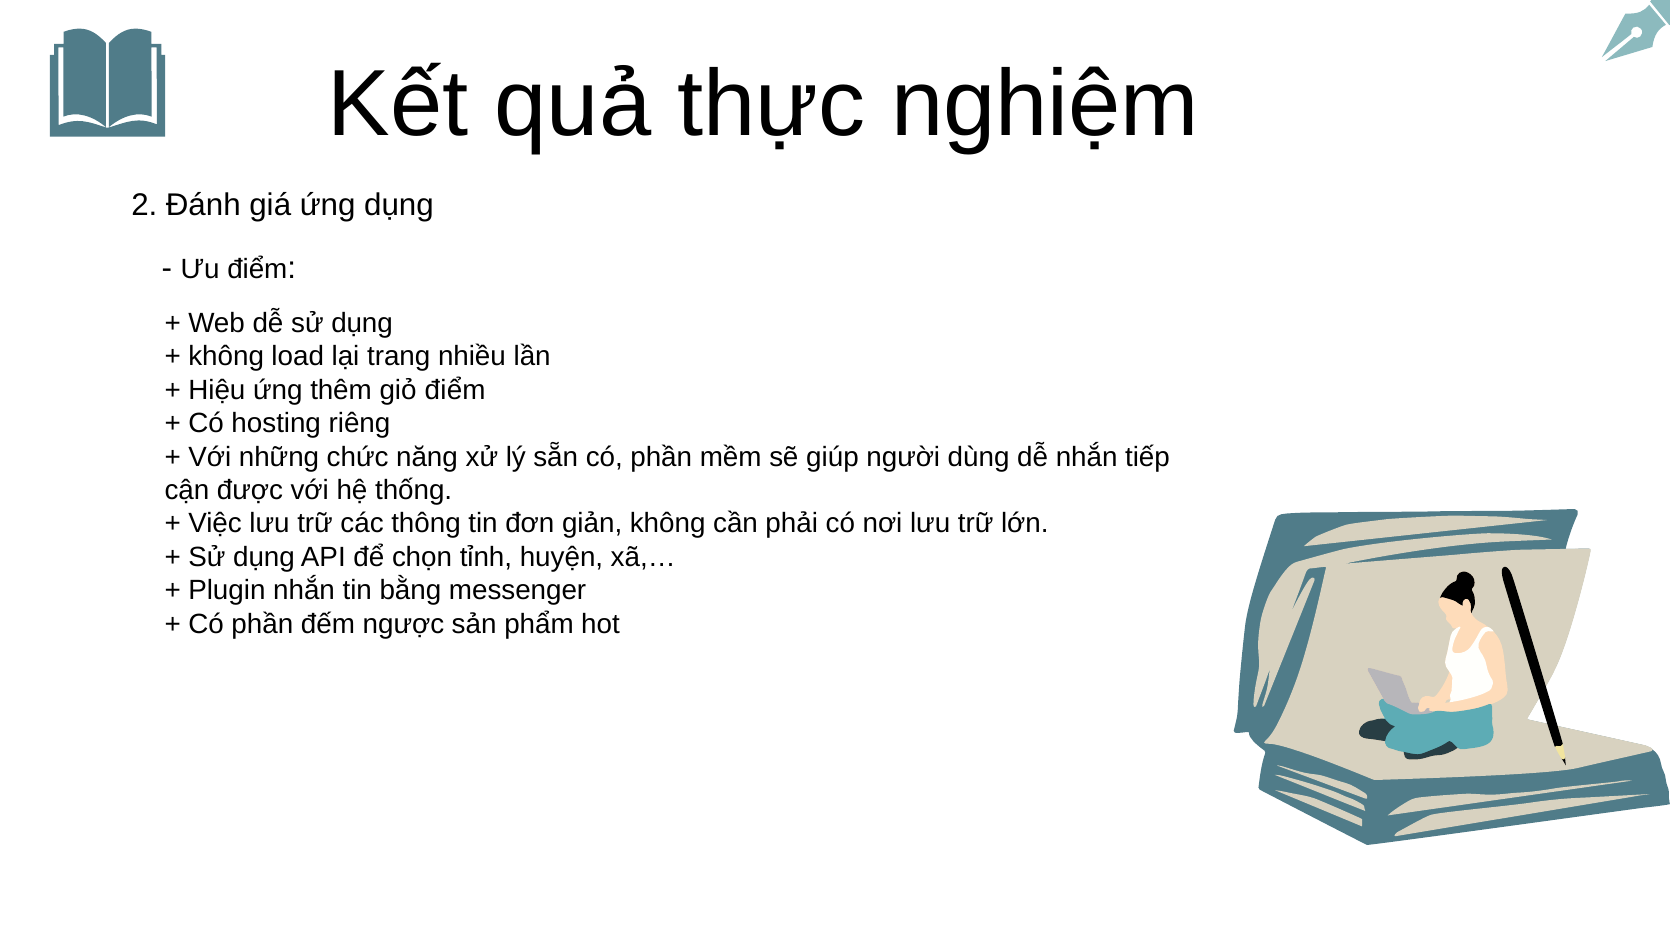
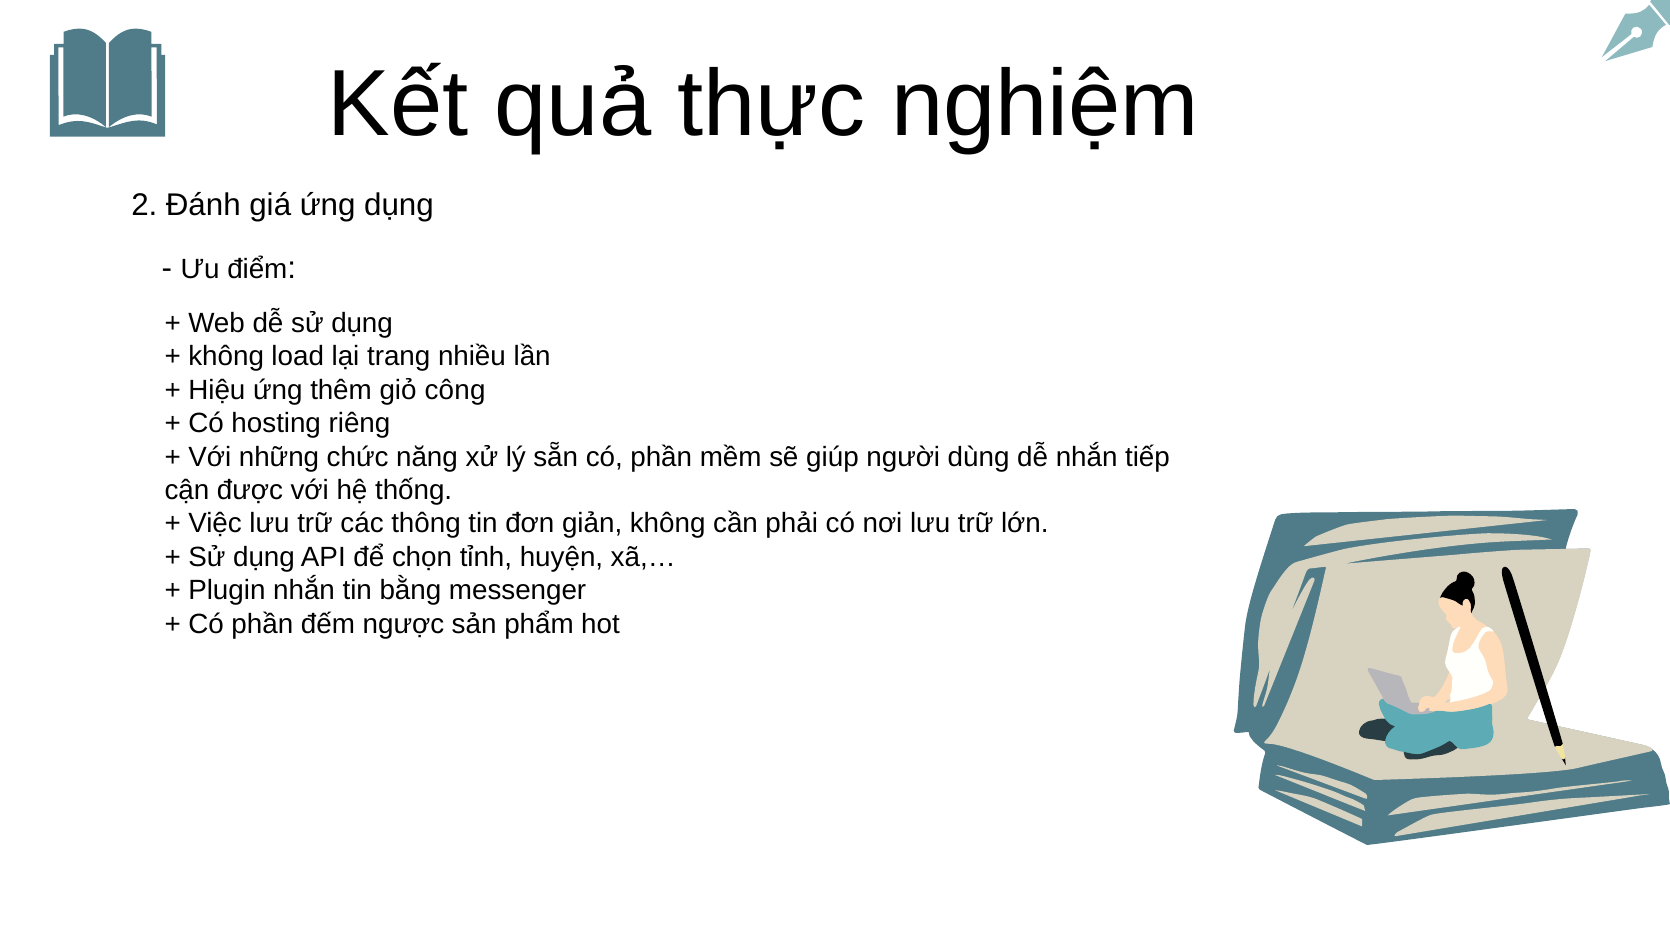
giỏ điểm: điểm -> công (455, 390)
